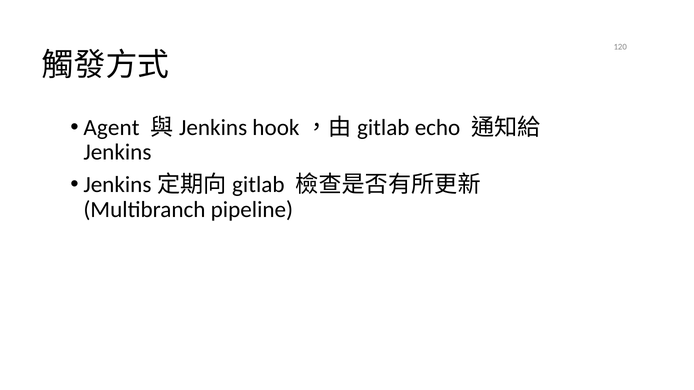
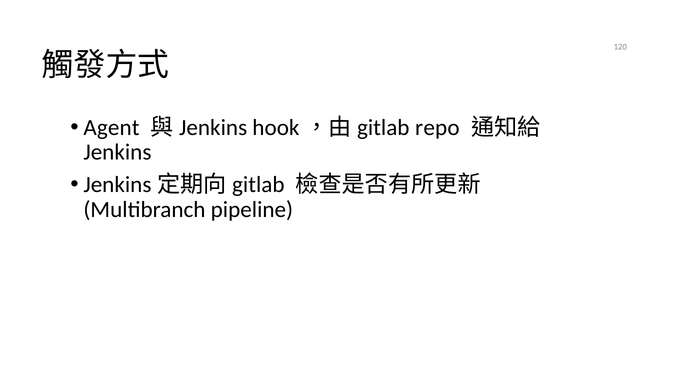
echo: echo -> repo (437, 128)
